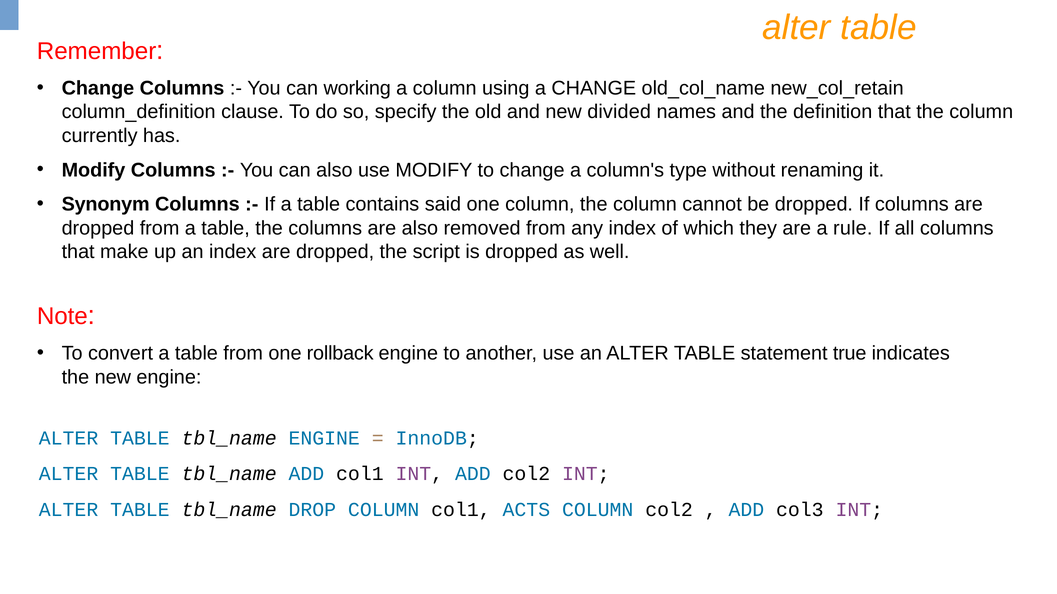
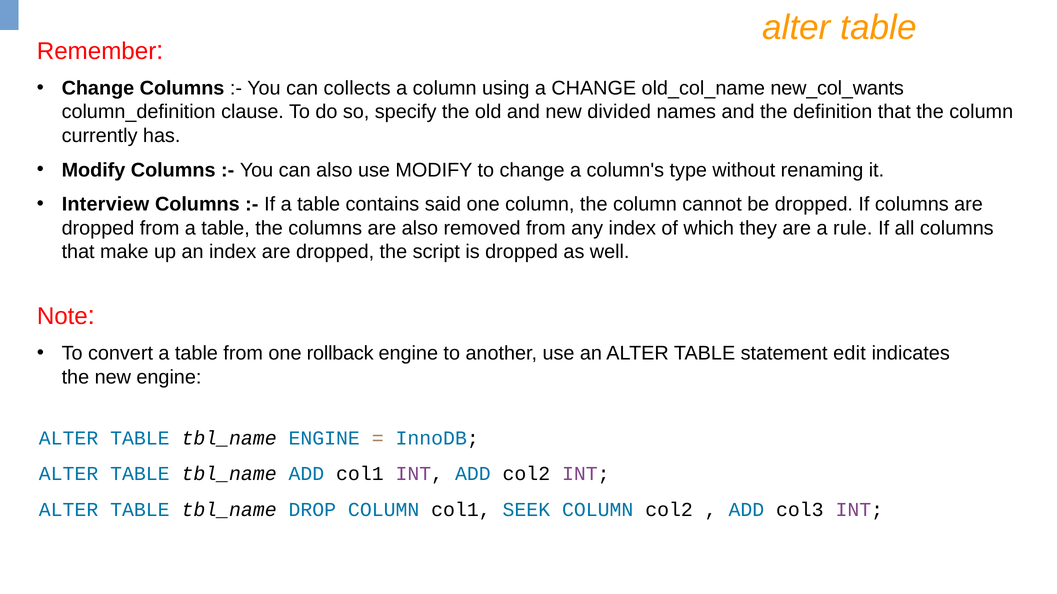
working: working -> collects (357, 88)
new_col_retain: new_col_retain -> new_col_wants (837, 88)
Synonym: Synonym -> Interview (105, 204)
true: true -> edit (849, 354)
ACTS: ACTS -> SEEK (526, 510)
